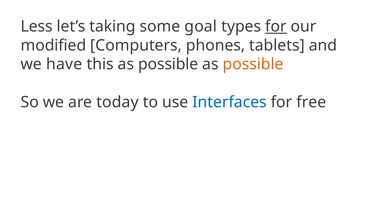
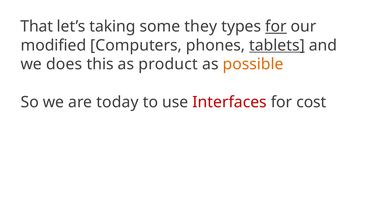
Less: Less -> That (37, 26)
goal: goal -> they (201, 26)
tablets underline: none -> present (277, 45)
have: have -> does (64, 64)
this as possible: possible -> product (168, 64)
Interfaces colour: blue -> red (230, 102)
free: free -> cost (311, 102)
